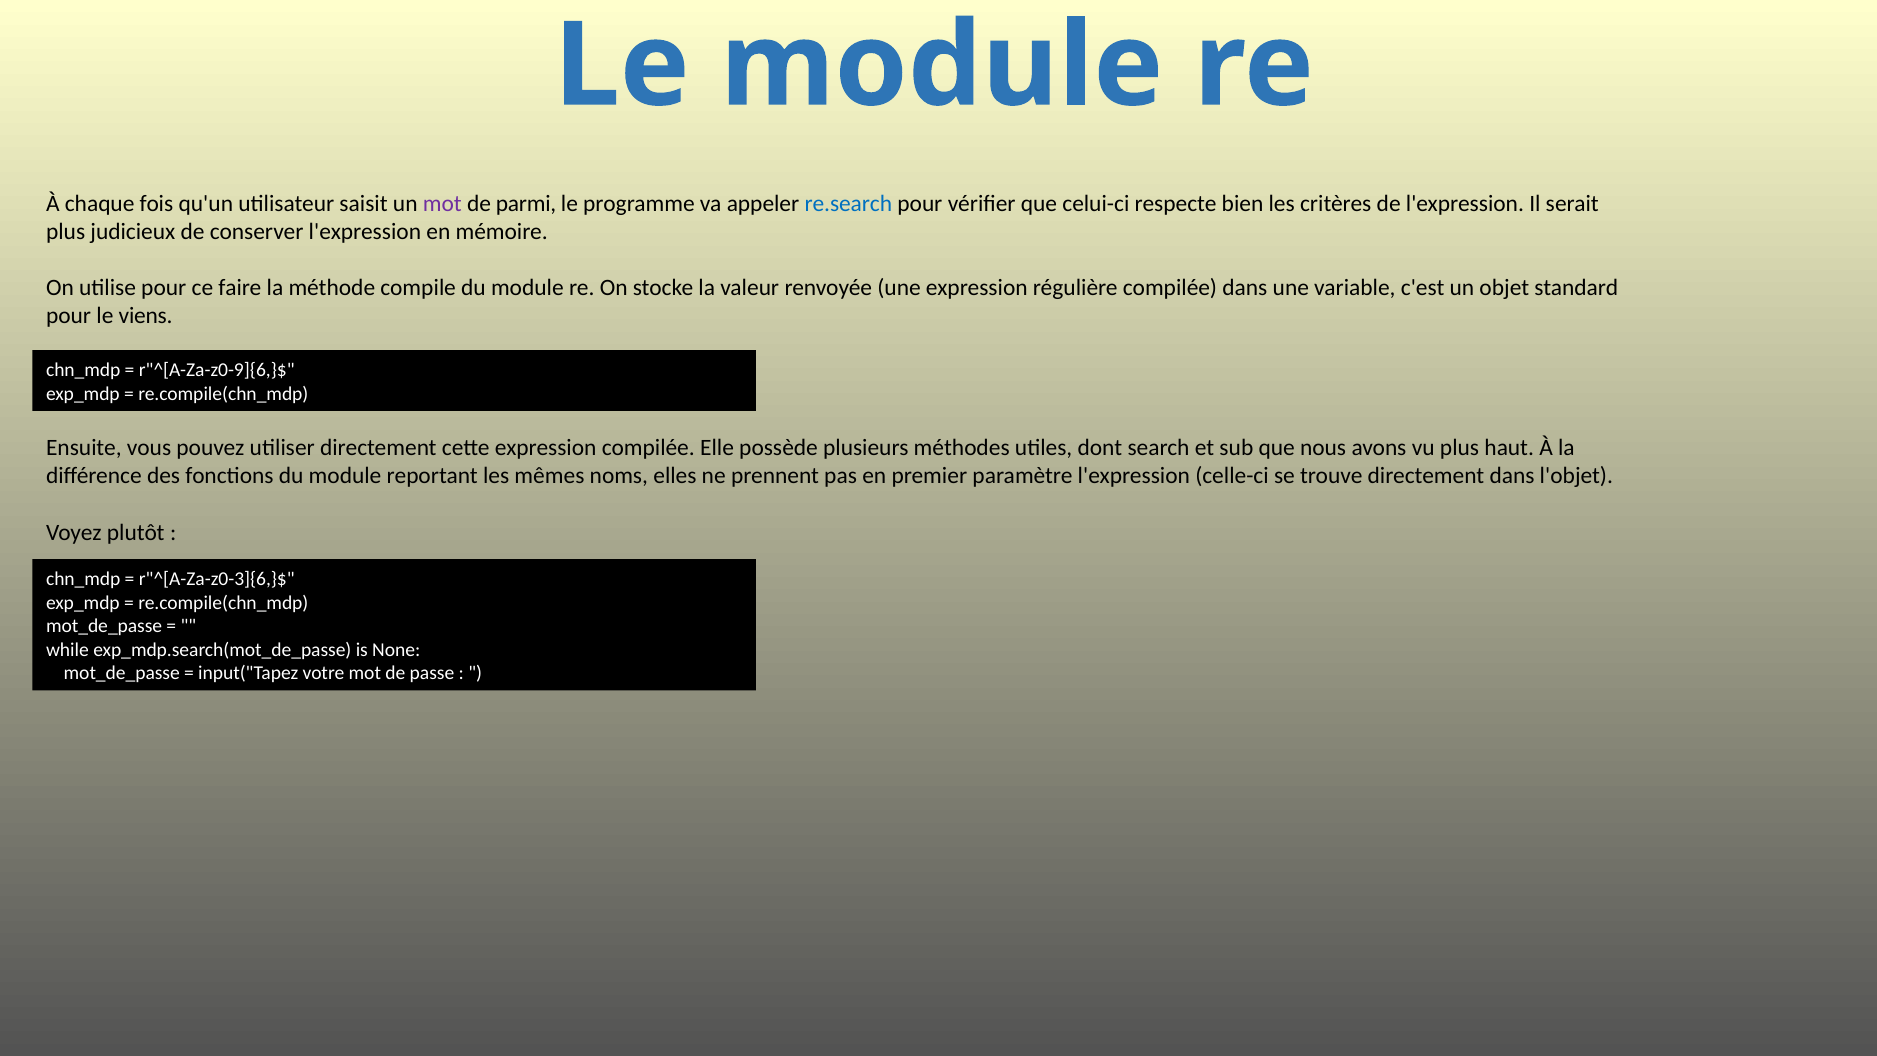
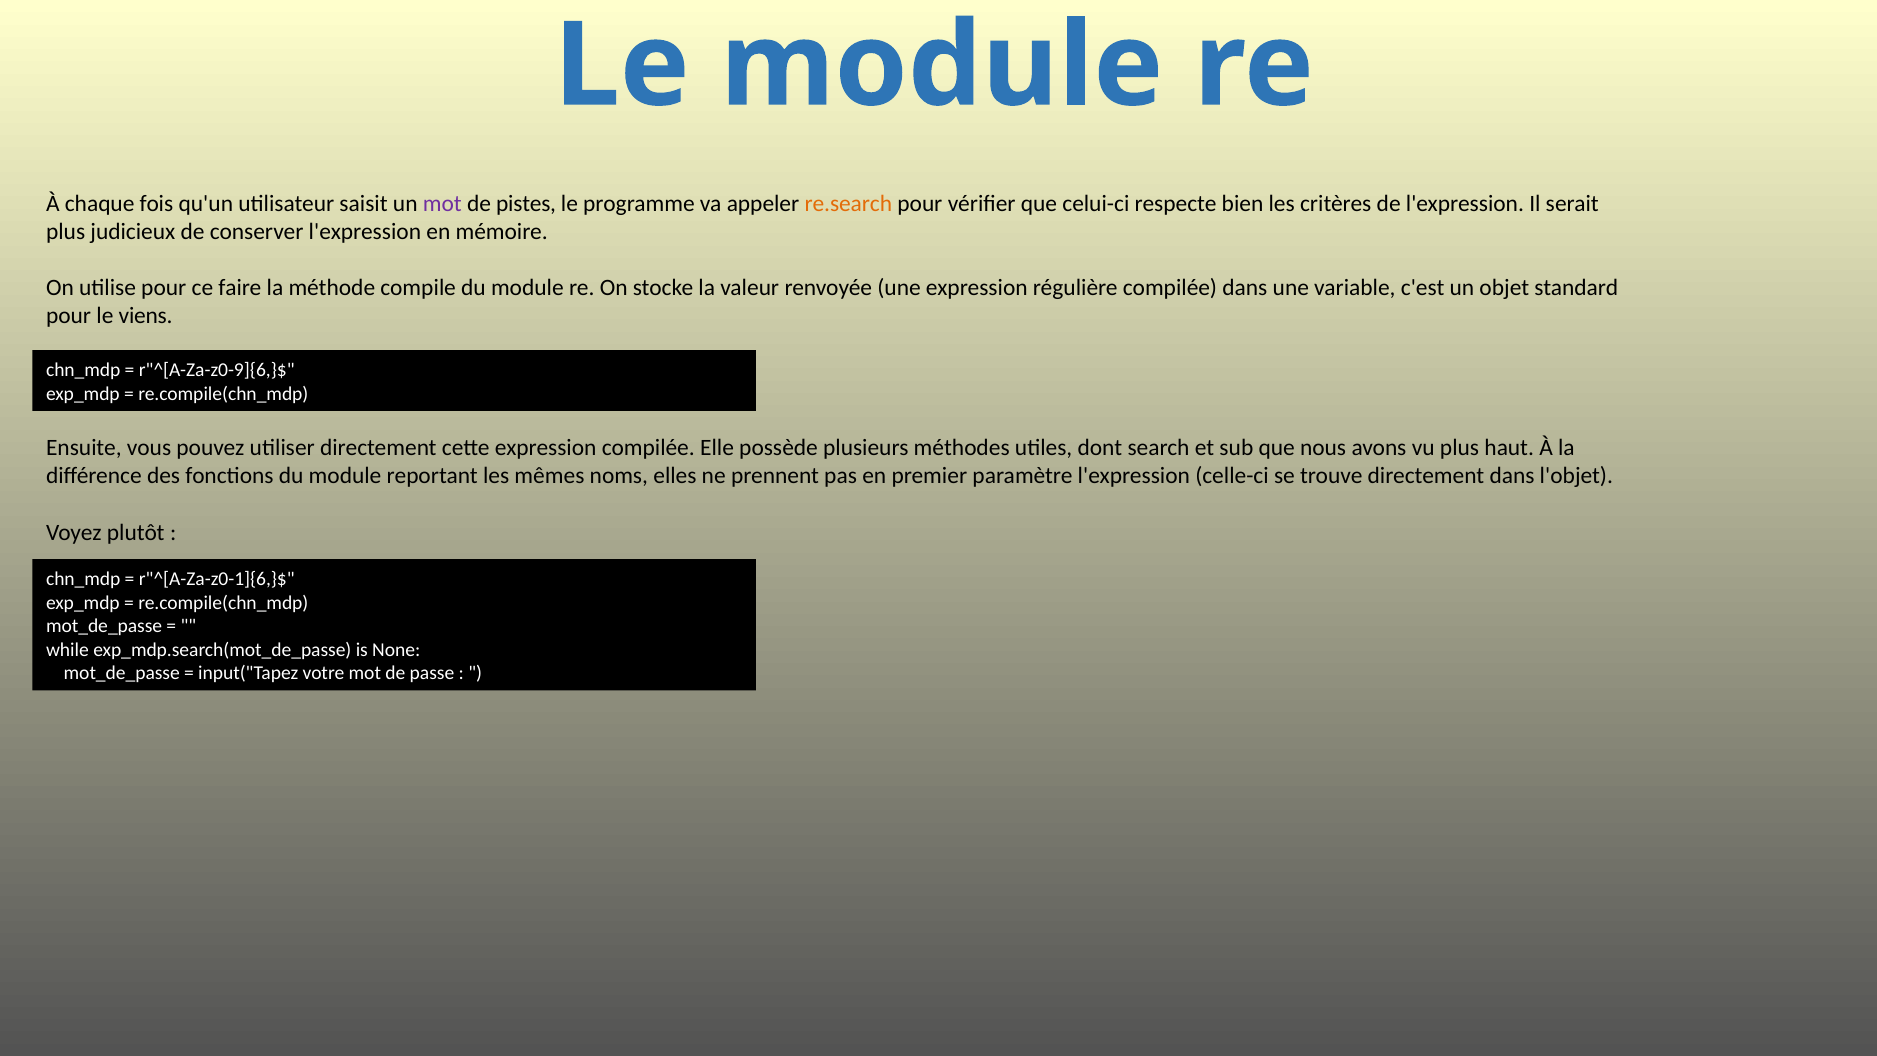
parmi: parmi -> pistes (526, 203)
re.search colour: blue -> orange (848, 203)
r"^[A-Za-z0-3]{6,}$: r"^[A-Za-z0-3]{6,}$ -> r"^[A-Za-z0-1]{6,}$ (217, 579)
